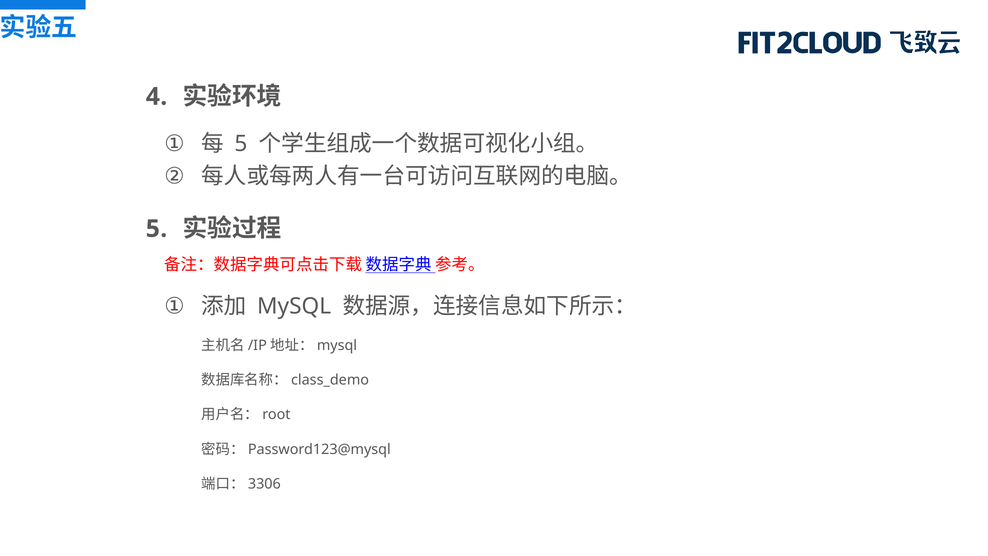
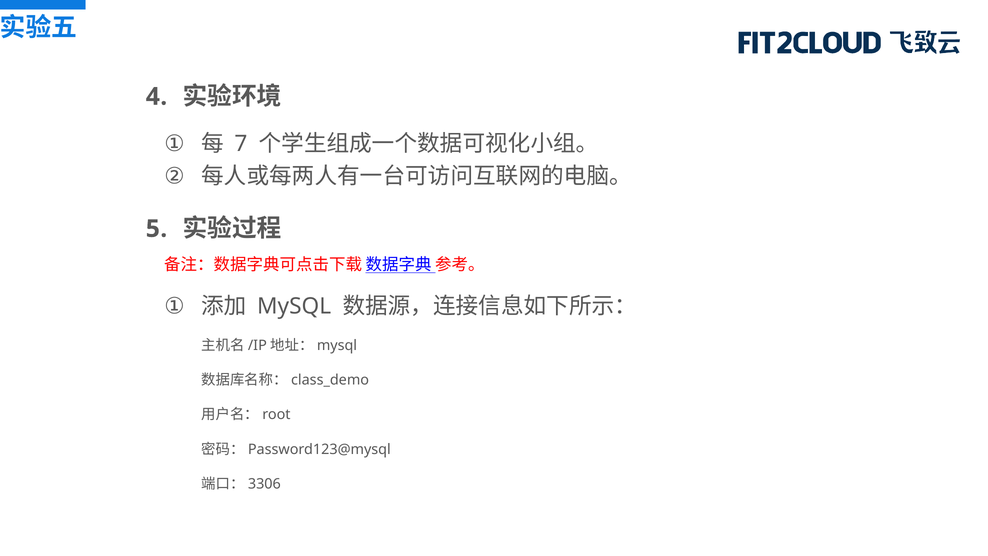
5: 5 -> 7 (241, 144)
